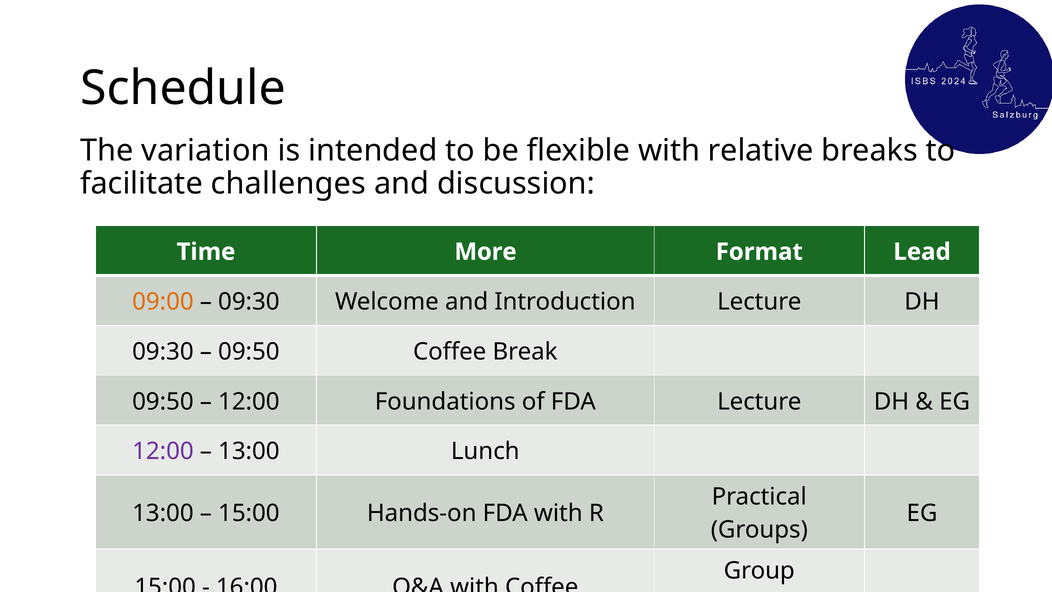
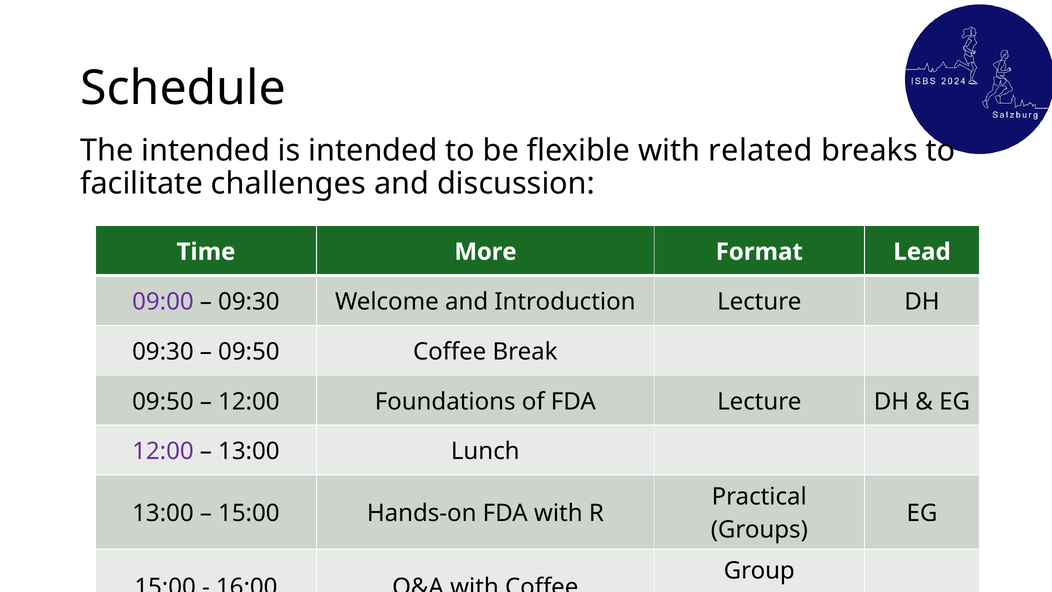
The variation: variation -> intended (206, 151)
relative: relative -> related (761, 151)
09:00 colour: orange -> purple (163, 302)
